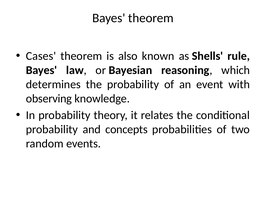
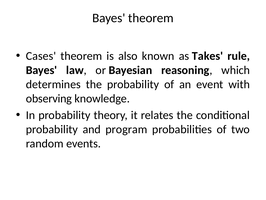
Shells: Shells -> Takes (208, 56)
concepts: concepts -> program (126, 129)
